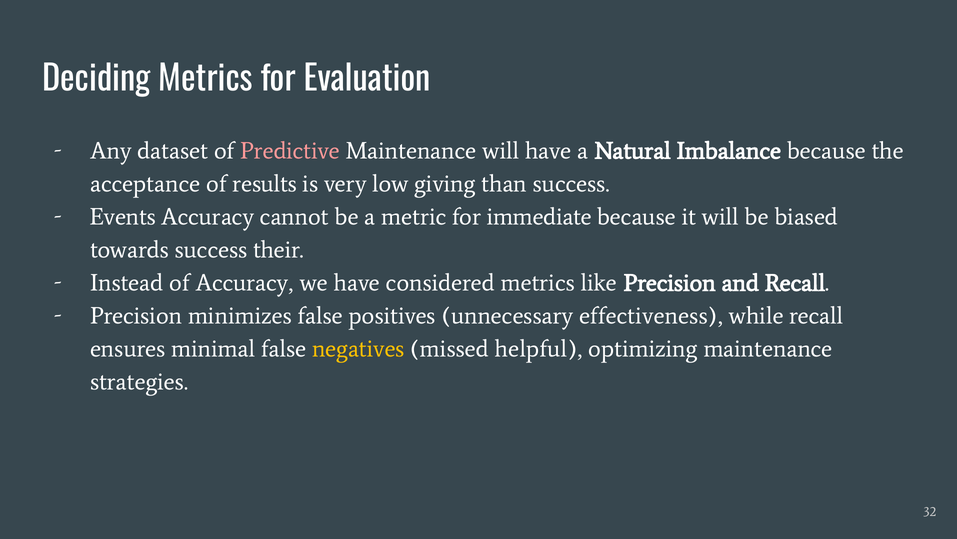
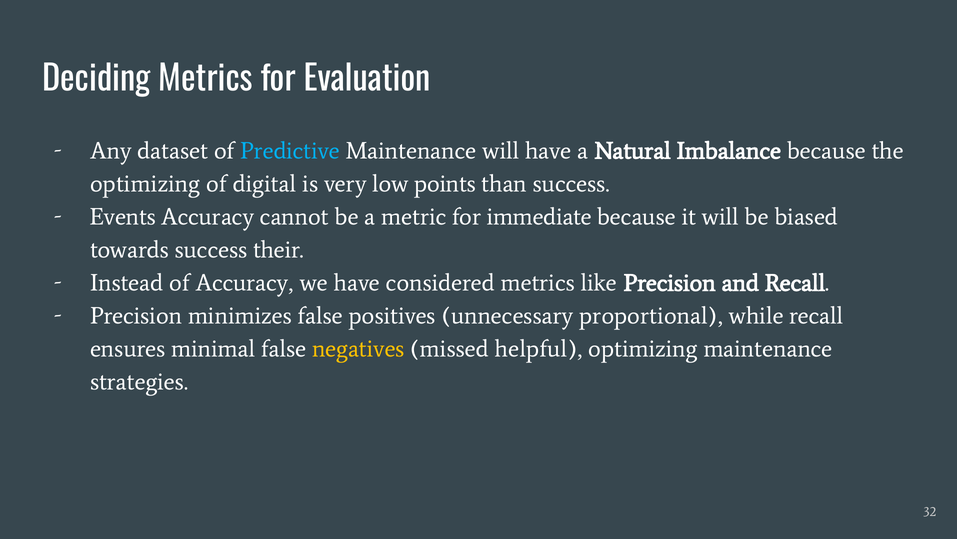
Predictive colour: pink -> light blue (290, 151)
acceptance: acceptance -> optimizing (145, 184)
results: results -> digital (264, 184)
giving: giving -> points (445, 184)
effectiveness: effectiveness -> proportional (651, 316)
